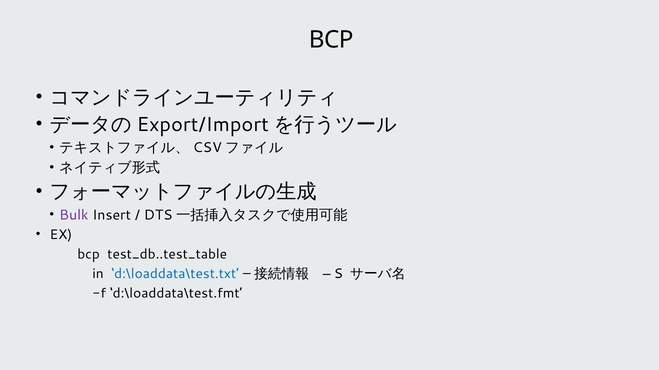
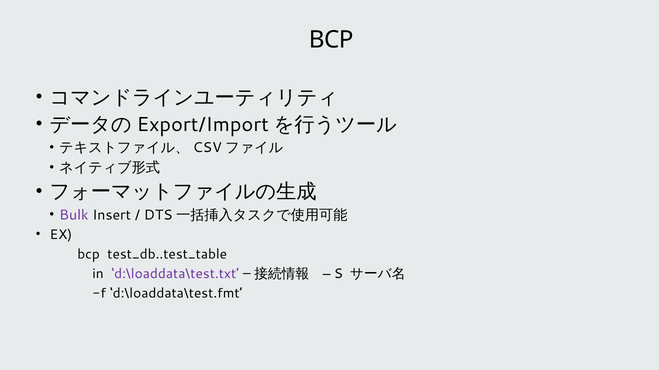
d:\loaddata\test.txt colour: blue -> purple (175, 274)
